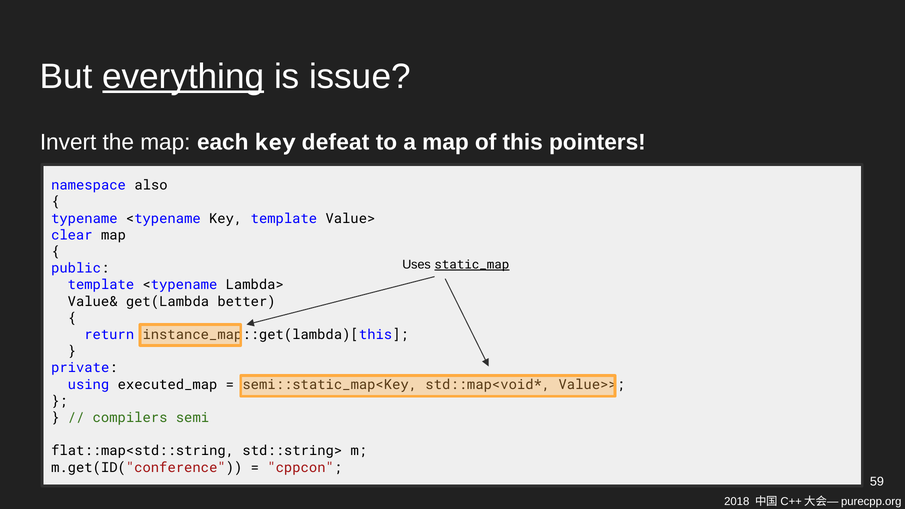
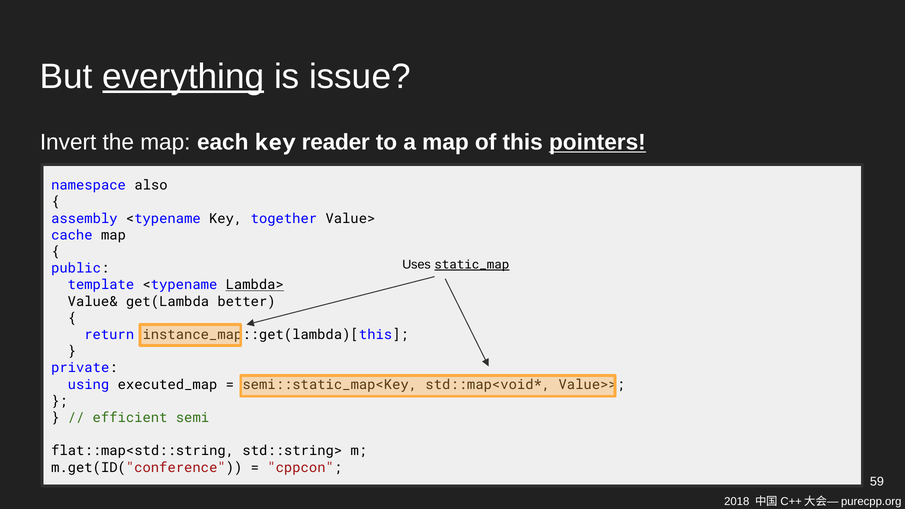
defeat: defeat -> reader (336, 142)
pointers underline: none -> present (597, 142)
typename: typename -> assembly (84, 218)
Key template: template -> together (284, 218)
clear: clear -> cache (72, 235)
Lambda> underline: none -> present (255, 285)
compilers: compilers -> efficient (130, 418)
